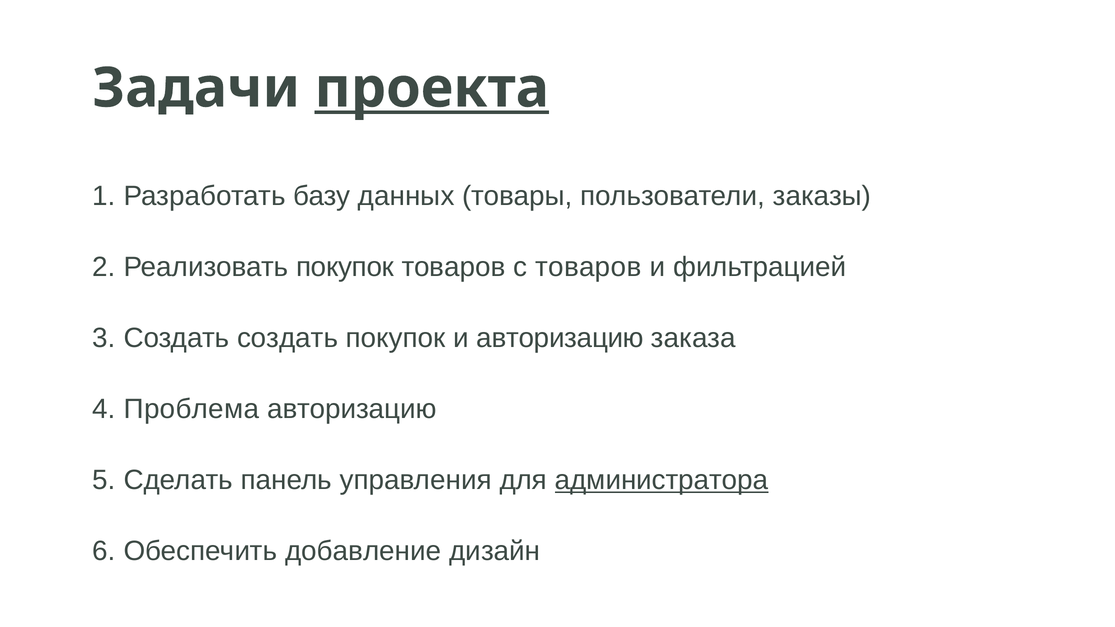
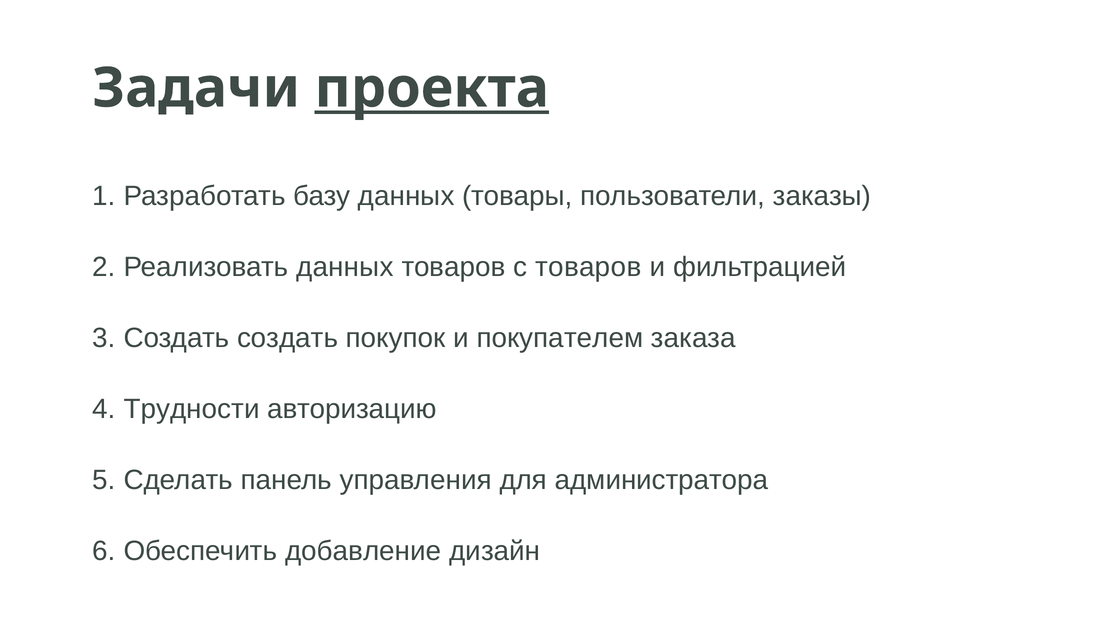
Реализовать покупок: покупок -> данных (345, 267)
и авторизацию: авторизацию -> покупателем (560, 338)
Проблема: Проблема -> Трудности (192, 409)
администратора underline: present -> none (662, 480)
